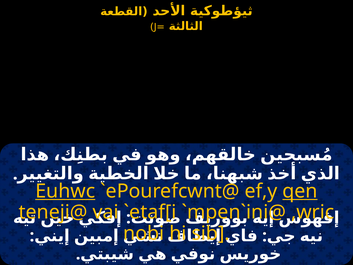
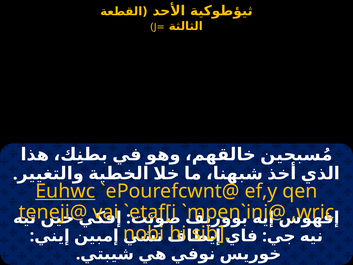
qen underline: present -> none (300, 191)
